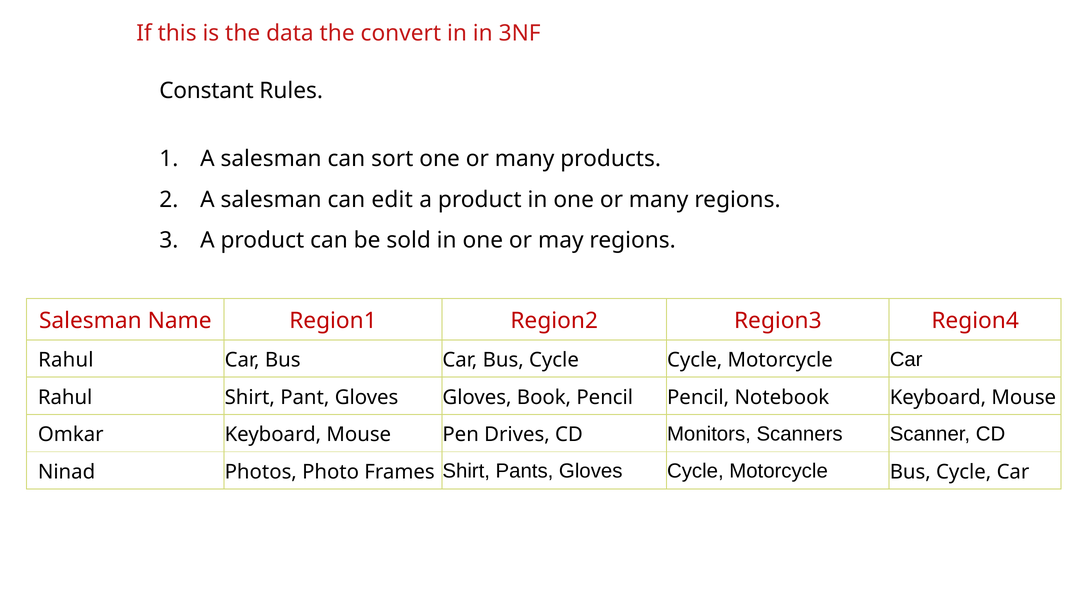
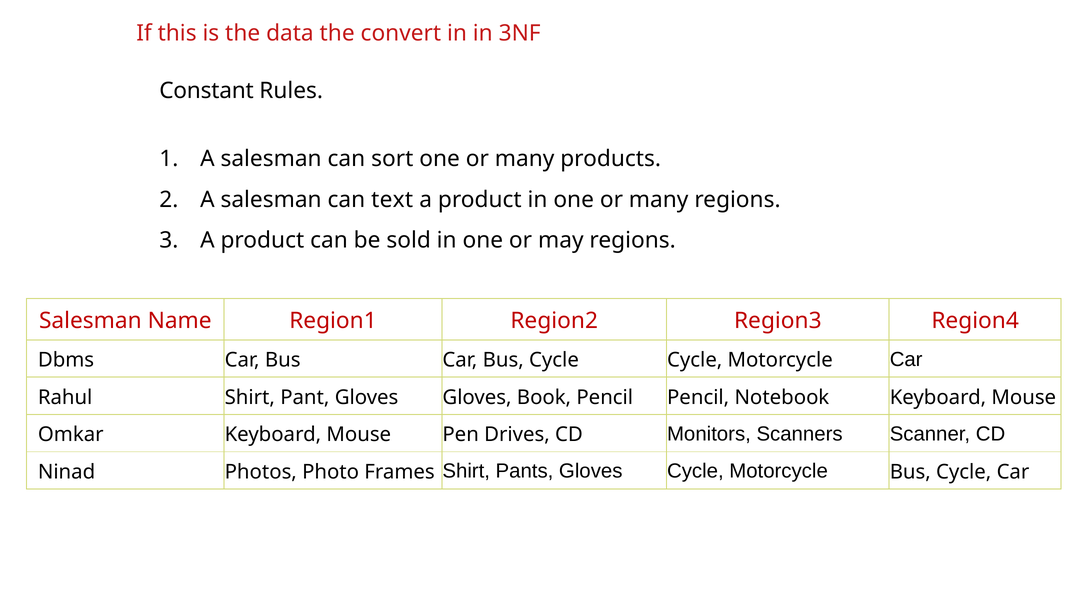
edit: edit -> text (392, 200)
Rahul: Rahul -> Dbms (66, 360)
